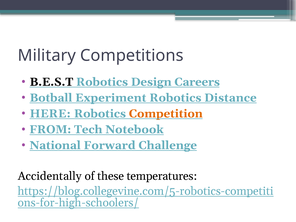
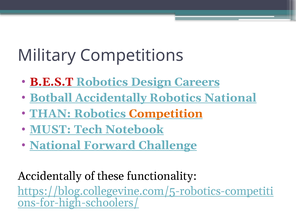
B.E.S.T colour: black -> red (51, 82)
Botball Experiment: Experiment -> Accidentally (111, 98)
Robotics Distance: Distance -> National (230, 98)
HERE: HERE -> THAN (50, 114)
FROM: FROM -> MUST (50, 129)
temperatures: temperatures -> functionality (162, 176)
